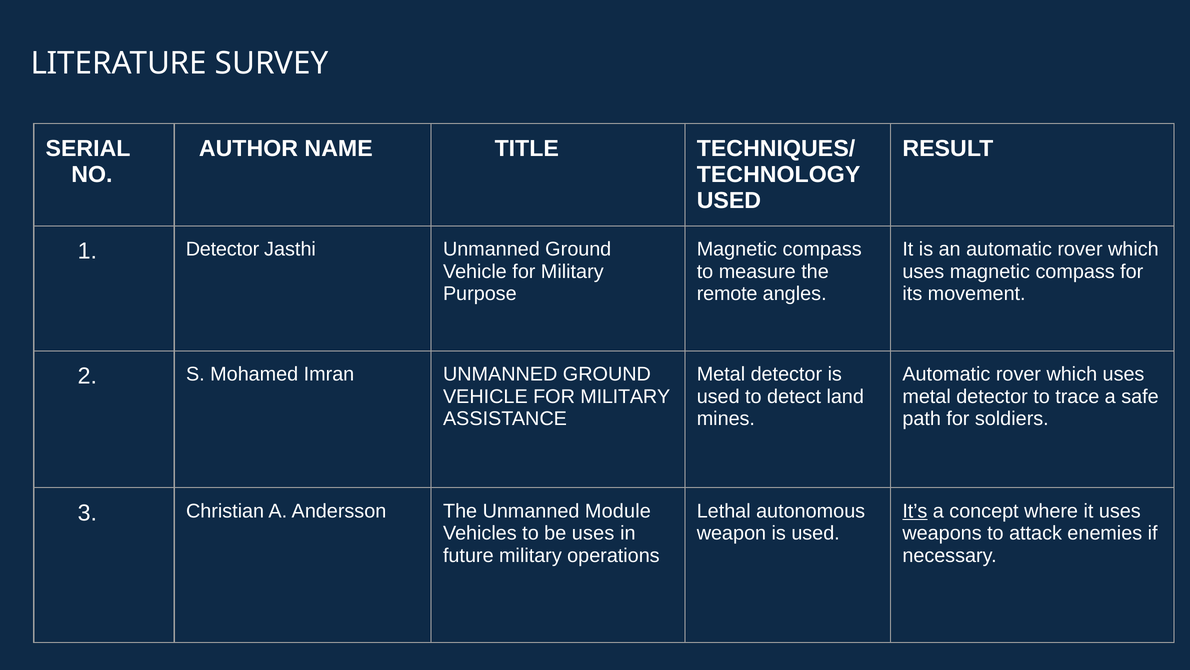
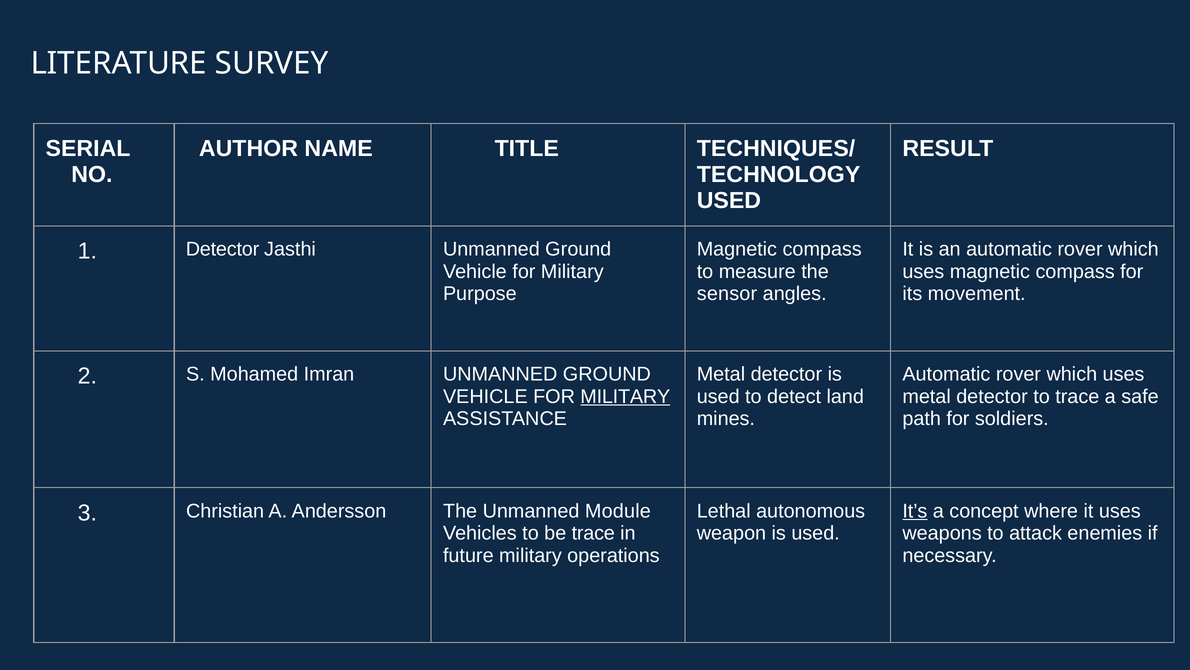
remote: remote -> sensor (727, 293)
MILITARY underline: none -> present (625, 396)
be uses: uses -> trace (593, 533)
